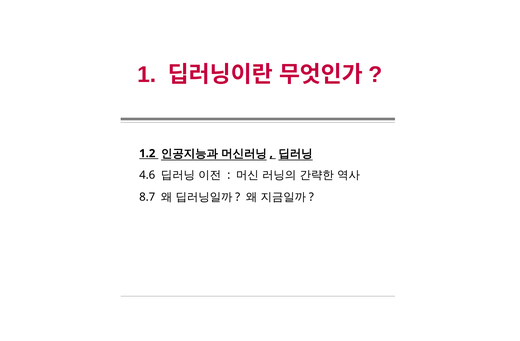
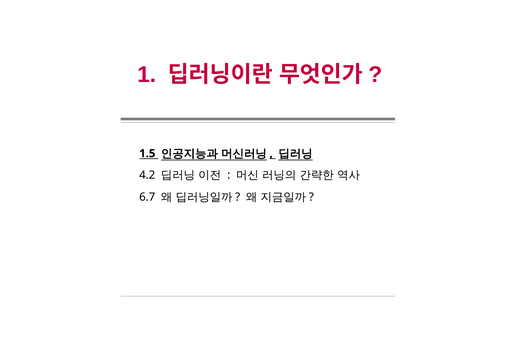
1.2: 1.2 -> 1.5 (147, 154)
4.6: 4.6 -> 4.2 (147, 175)
8.7: 8.7 -> 6.7 (147, 197)
